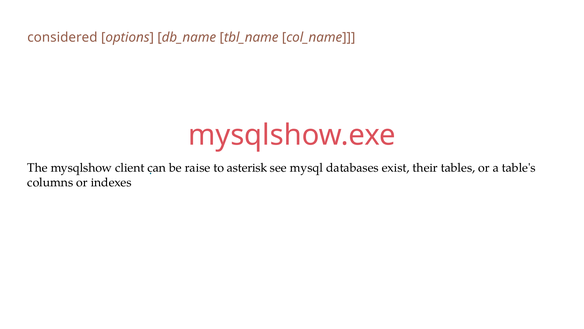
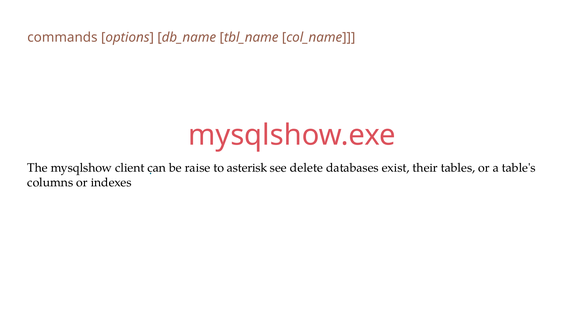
considered: considered -> commands (62, 37)
mysql: mysql -> delete (306, 168)
